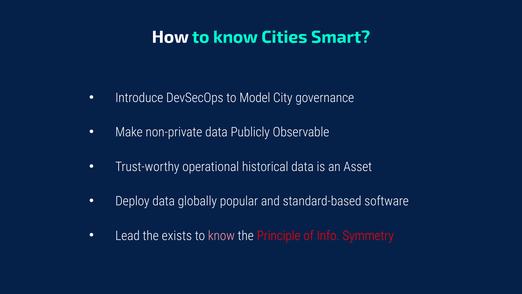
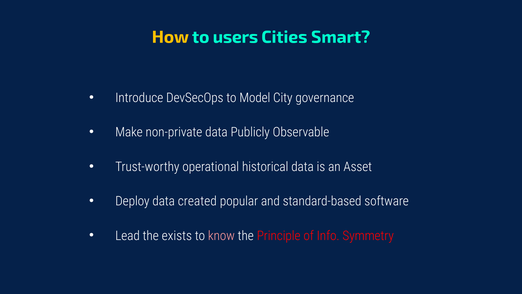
How colour: white -> yellow (170, 37)
know: know -> users (235, 37)
globally: globally -> created (197, 201)
